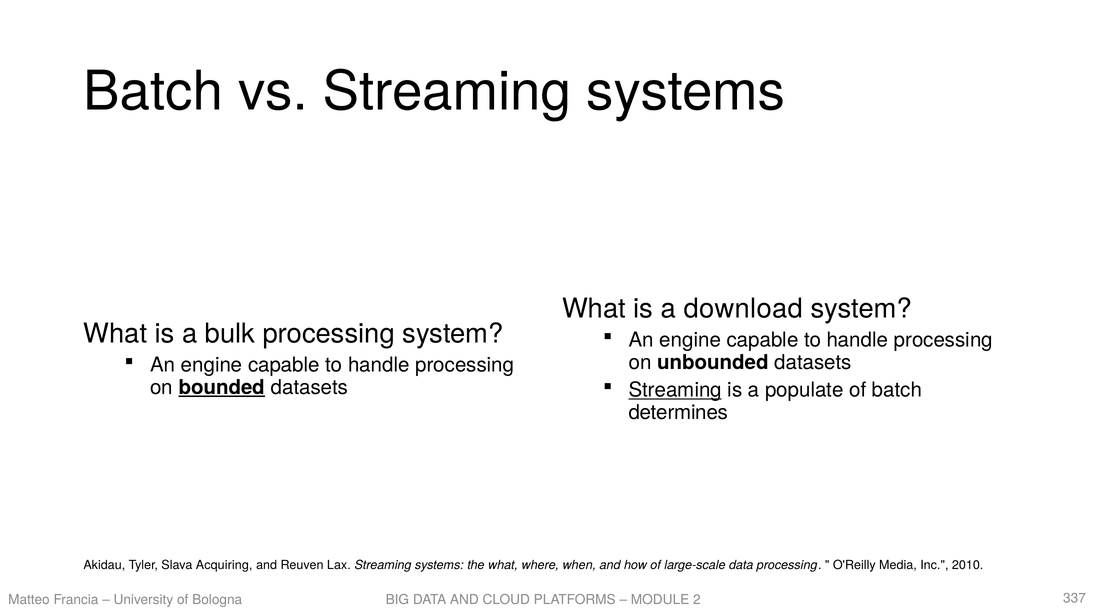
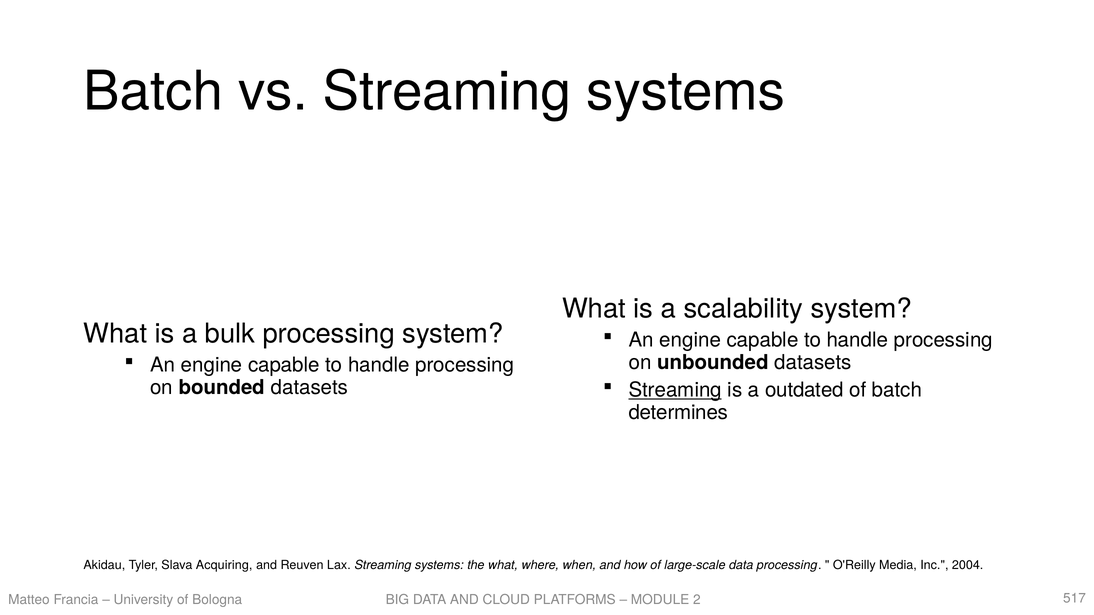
download: download -> scalability (743, 309)
bounded underline: present -> none (222, 388)
populate: populate -> outdated (804, 390)
2010: 2010 -> 2004 (968, 565)
337: 337 -> 517 (1074, 598)
